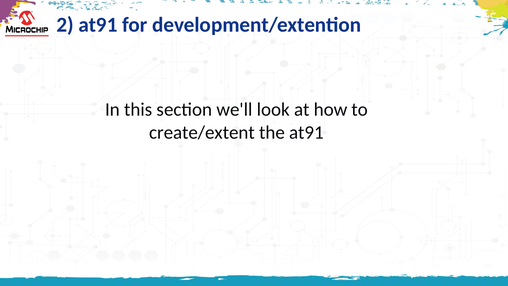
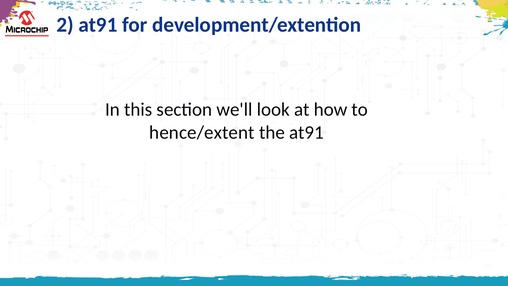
create/extent: create/extent -> hence/extent (202, 132)
